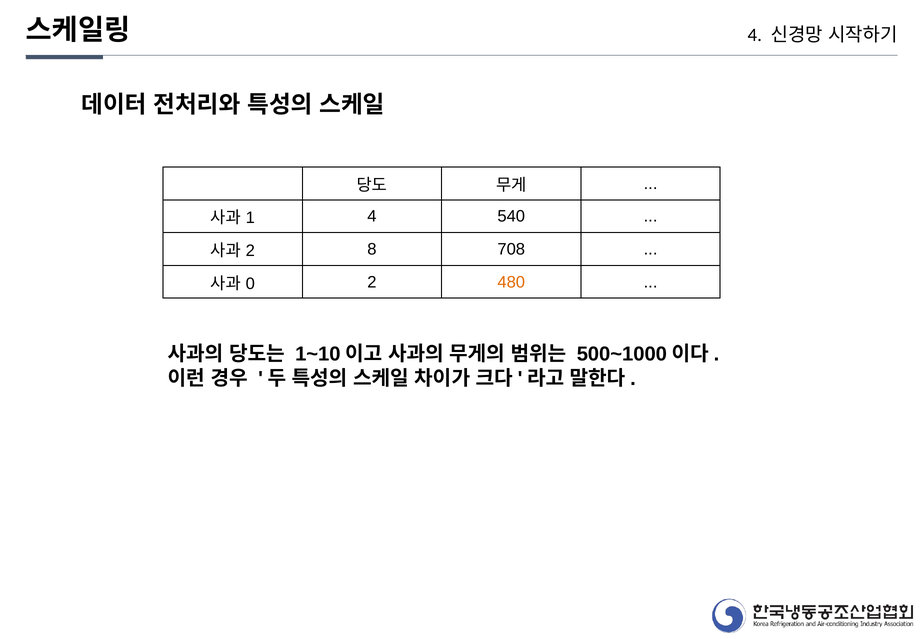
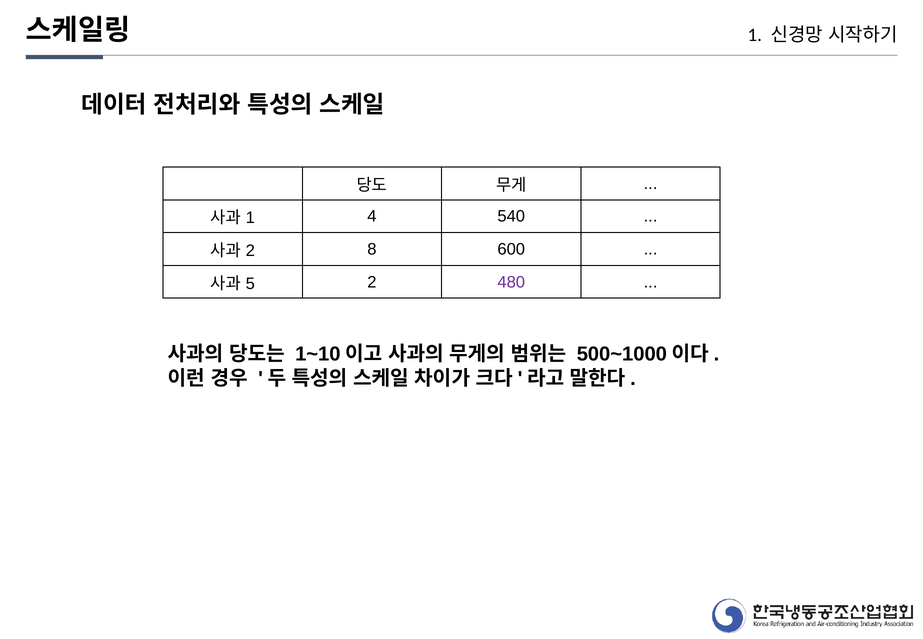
4: 4 -> 1 (755, 35)
708: 708 -> 600 (511, 249)
0: 0 -> 5 (250, 284)
480 colour: orange -> purple (511, 282)
